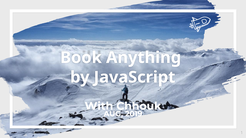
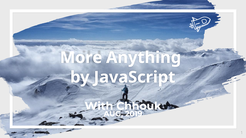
Book: Book -> More (81, 58)
